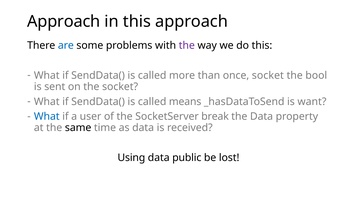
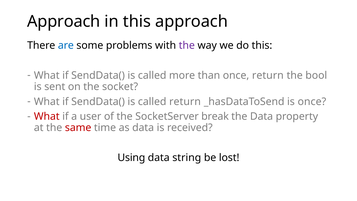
once socket: socket -> return (268, 75)
called means: means -> return (185, 101)
is want: want -> once (312, 101)
What colour: blue -> red (47, 116)
same colour: black -> red (78, 128)
public: public -> string (187, 158)
